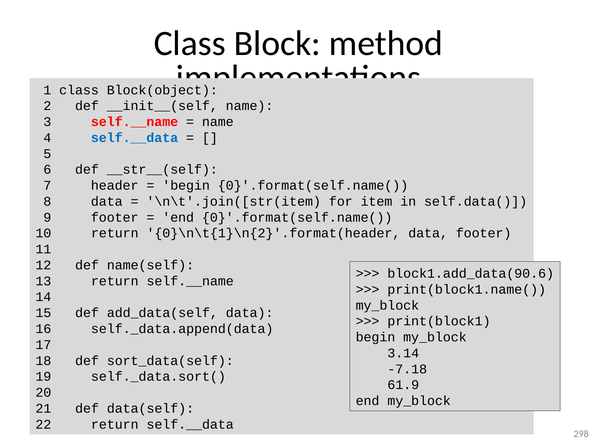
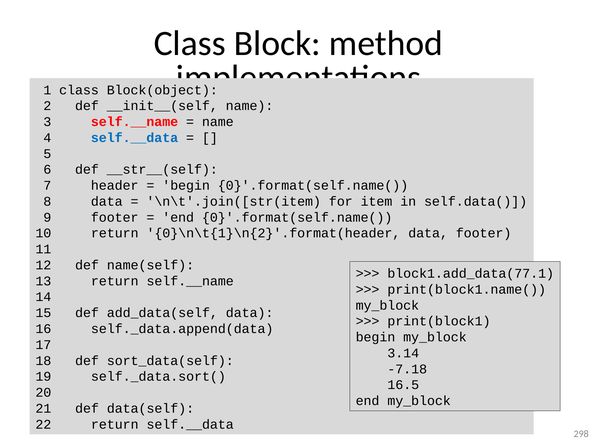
block1.add_data(90.6: block1.add_data(90.6 -> block1.add_data(77.1 (471, 273)
61.9: 61.9 -> 16.5 (403, 385)
